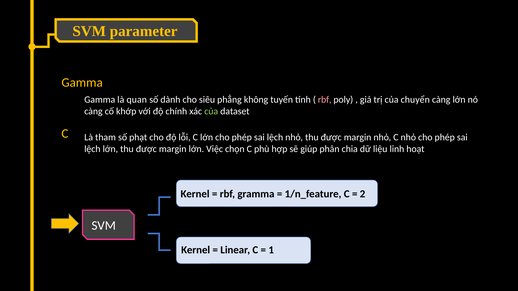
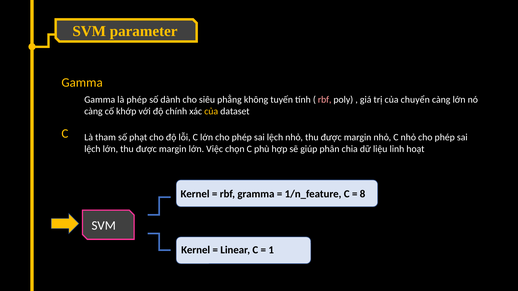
là quan: quan -> phép (137, 100)
của colour: light green -> yellow (211, 111)
2: 2 -> 8 (363, 194)
